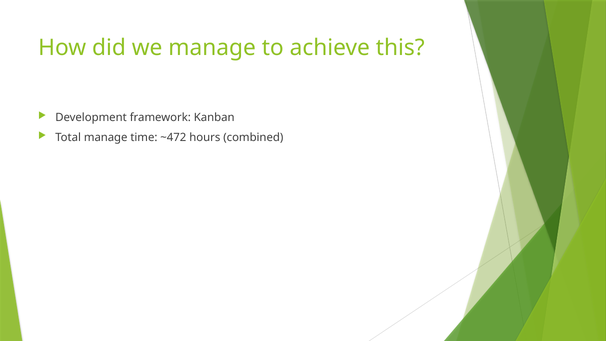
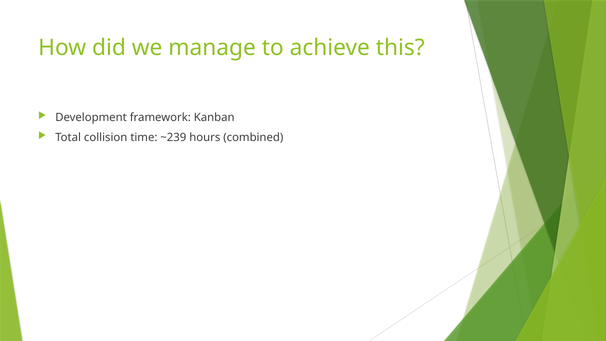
Total manage: manage -> collision (106, 137)
~472: ~472 -> ~239 (173, 137)
